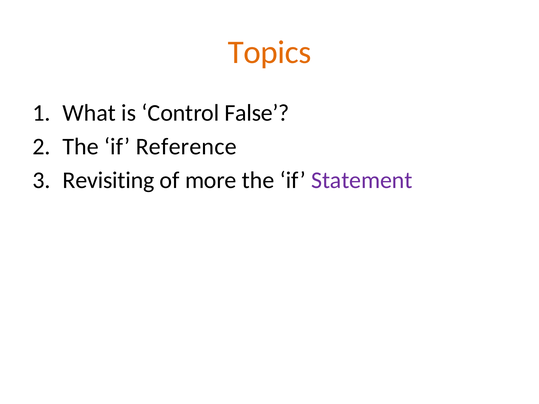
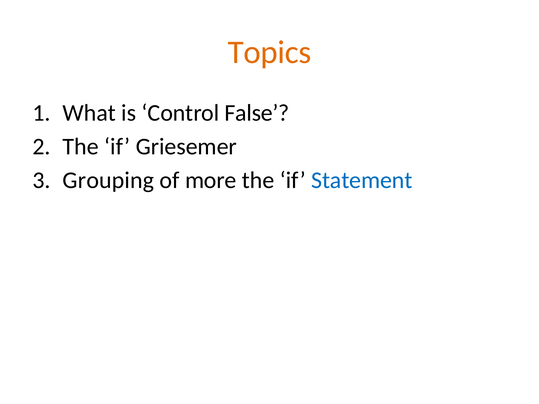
Reference: Reference -> Griesemer (186, 147)
Revisiting: Revisiting -> Grouping (108, 180)
Statement colour: purple -> blue (362, 180)
